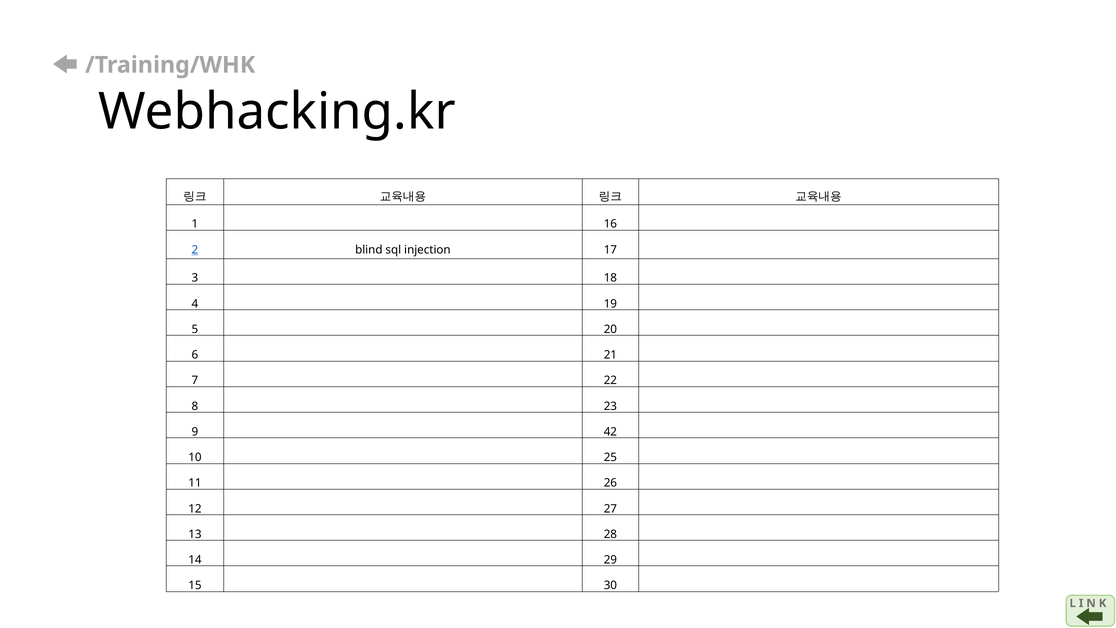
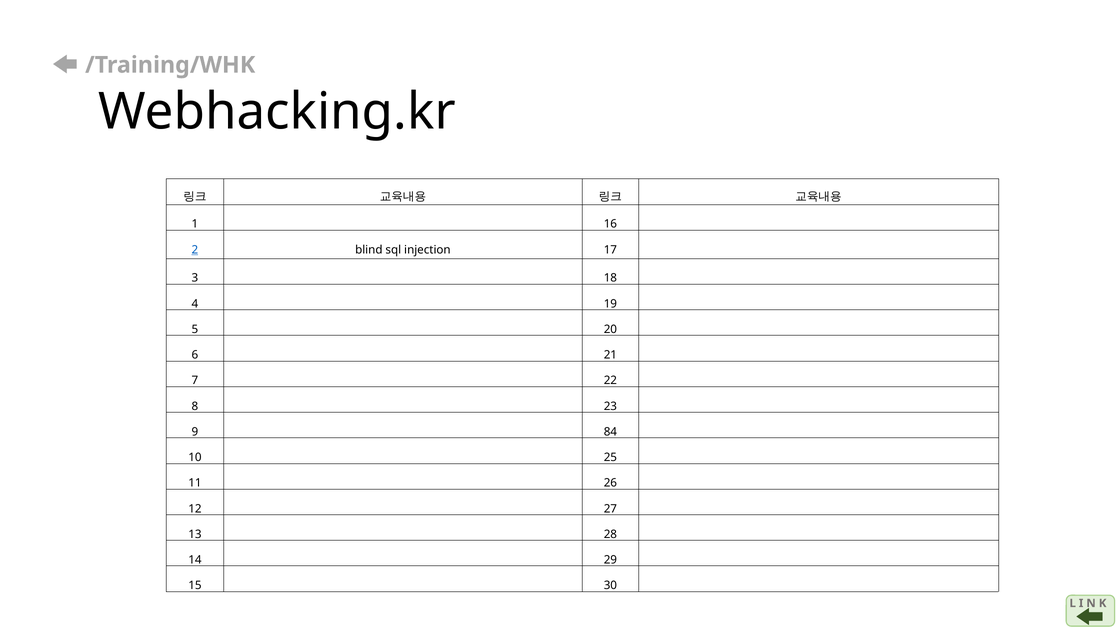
42: 42 -> 84 (610, 432)
